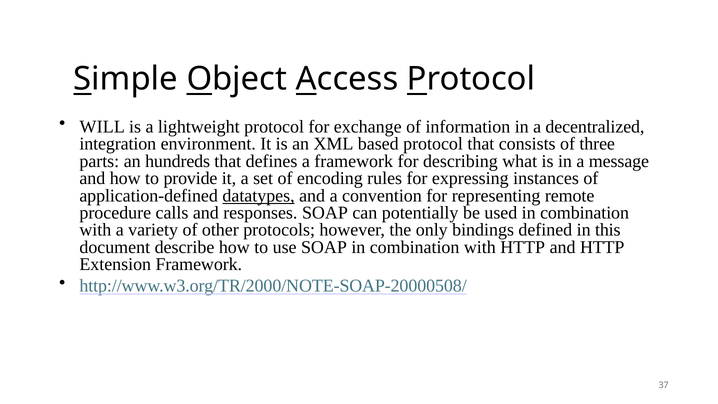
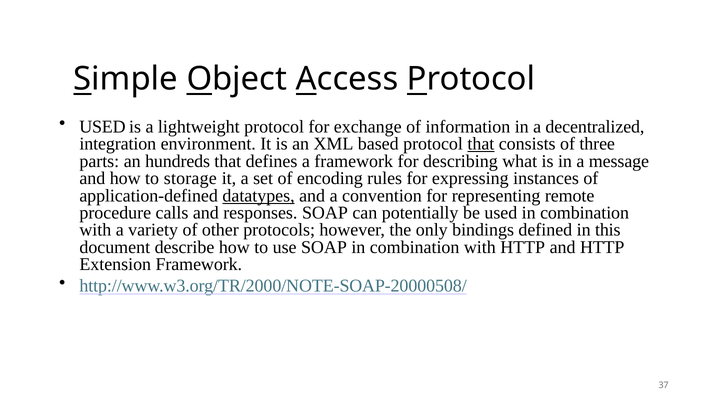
WILL: WILL -> USED (102, 127)
that underline: none -> present (481, 144)
provide: provide -> storage (190, 178)
